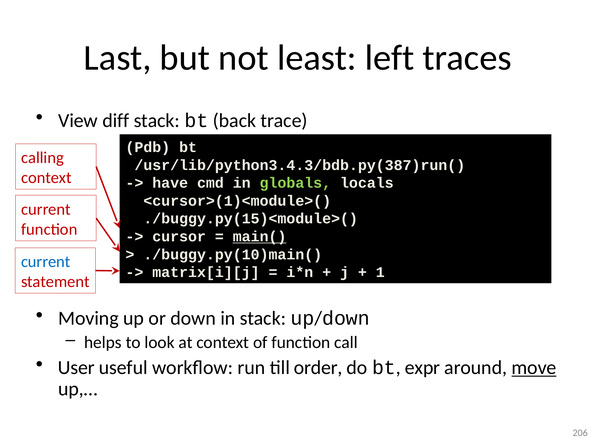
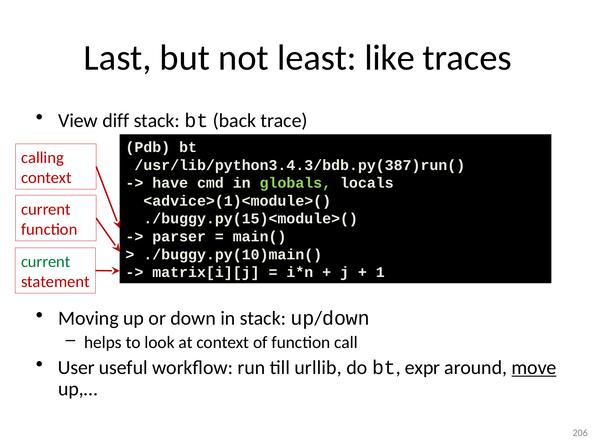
left: left -> like (390, 58)
<cursor>(1)<module>(: <cursor>(1)<module>( -> <advice>(1)<module>( (237, 201)
cursor: cursor -> parser (179, 237)
main( underline: present -> none (260, 237)
current colour: blue -> green (46, 262)
order: order -> urllib (318, 368)
